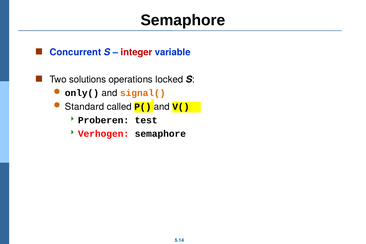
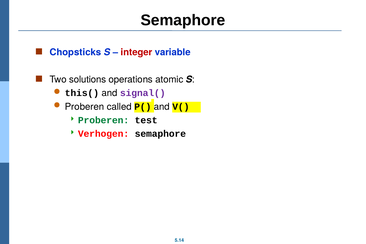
Concurrent: Concurrent -> Chopsticks (75, 52)
locked: locked -> atomic (169, 79)
only(: only( -> this( (82, 93)
signal( colour: orange -> purple (143, 93)
Standard: Standard -> Proberen (85, 107)
Proberen colour: black -> green (104, 120)
